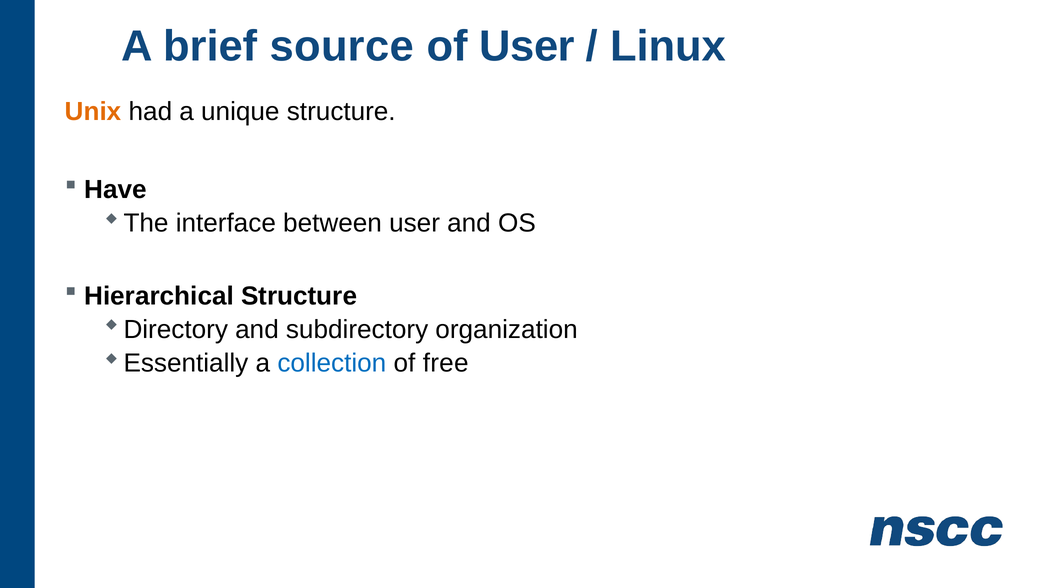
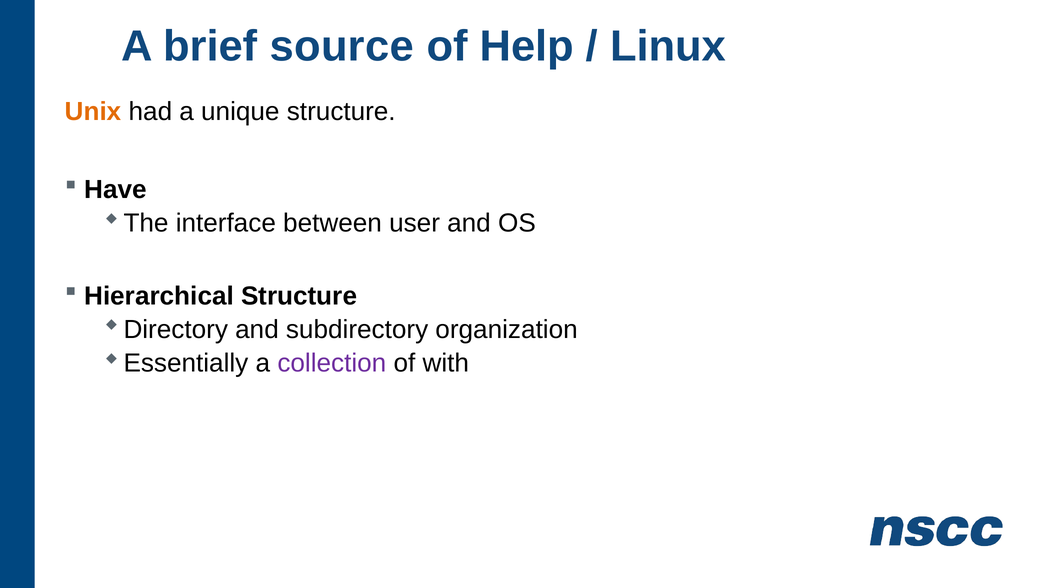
of User: User -> Help (527, 46)
collection colour: blue -> purple (332, 363)
free: free -> with (446, 363)
